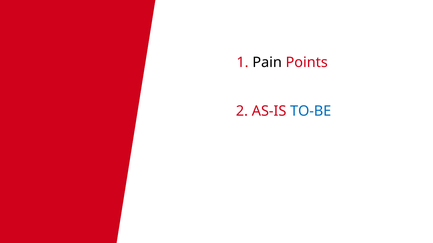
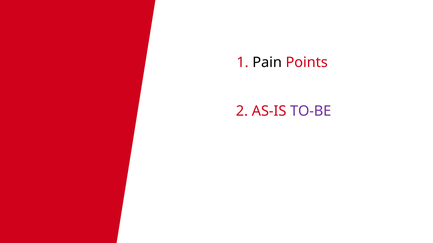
TO-BE colour: blue -> purple (311, 111)
